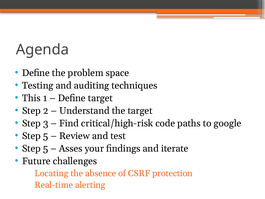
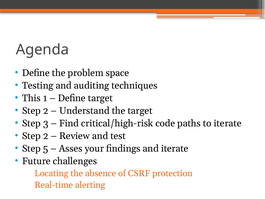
to google: google -> iterate (228, 123)
5: 5 -> 2 (46, 136)
